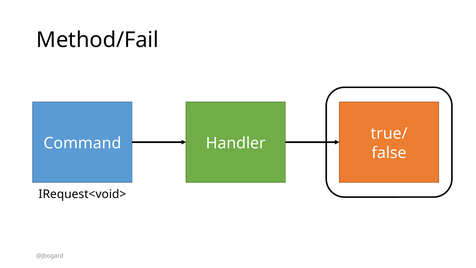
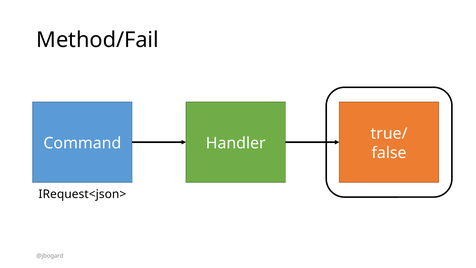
IRequest<void>: IRequest<void> -> IRequest<json> (82, 194)
